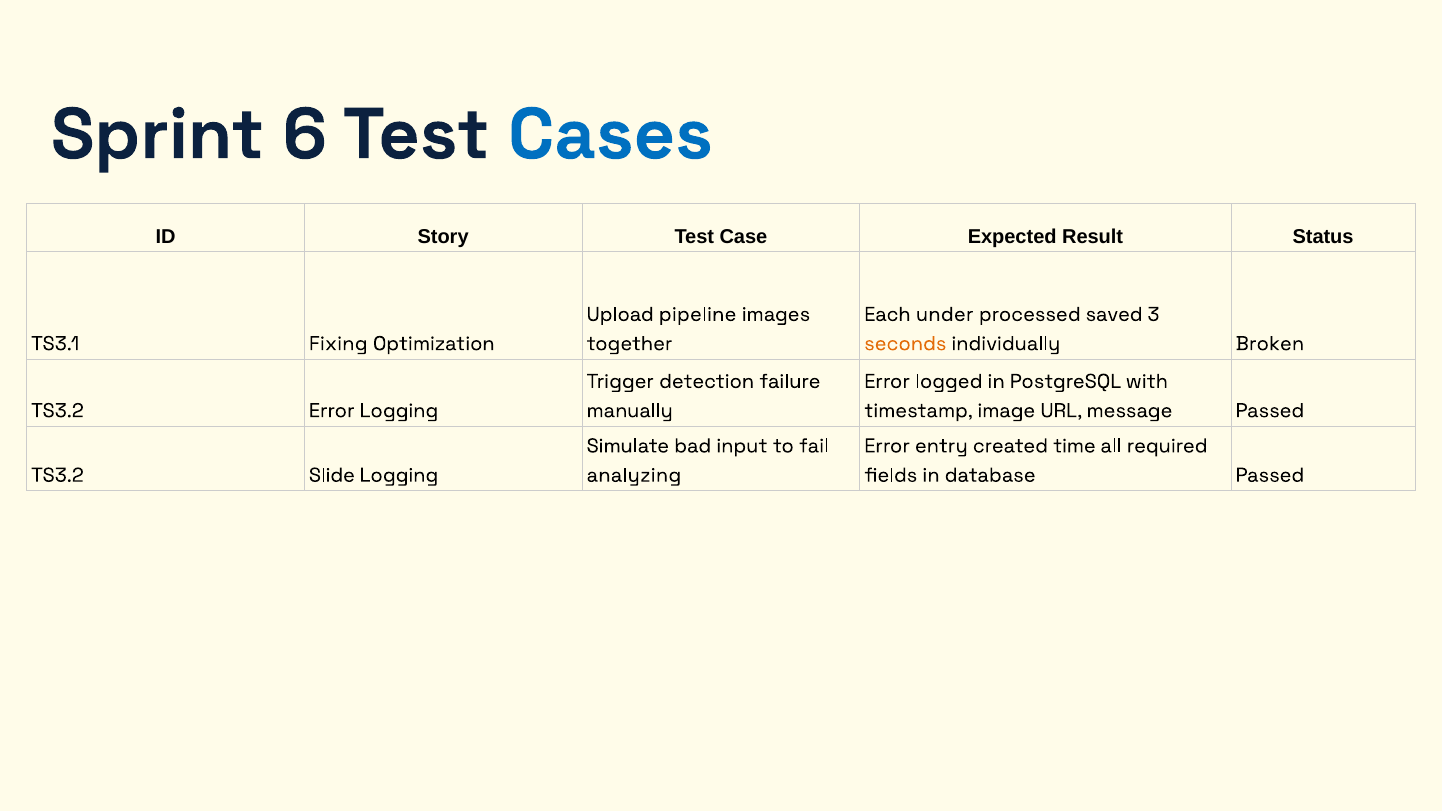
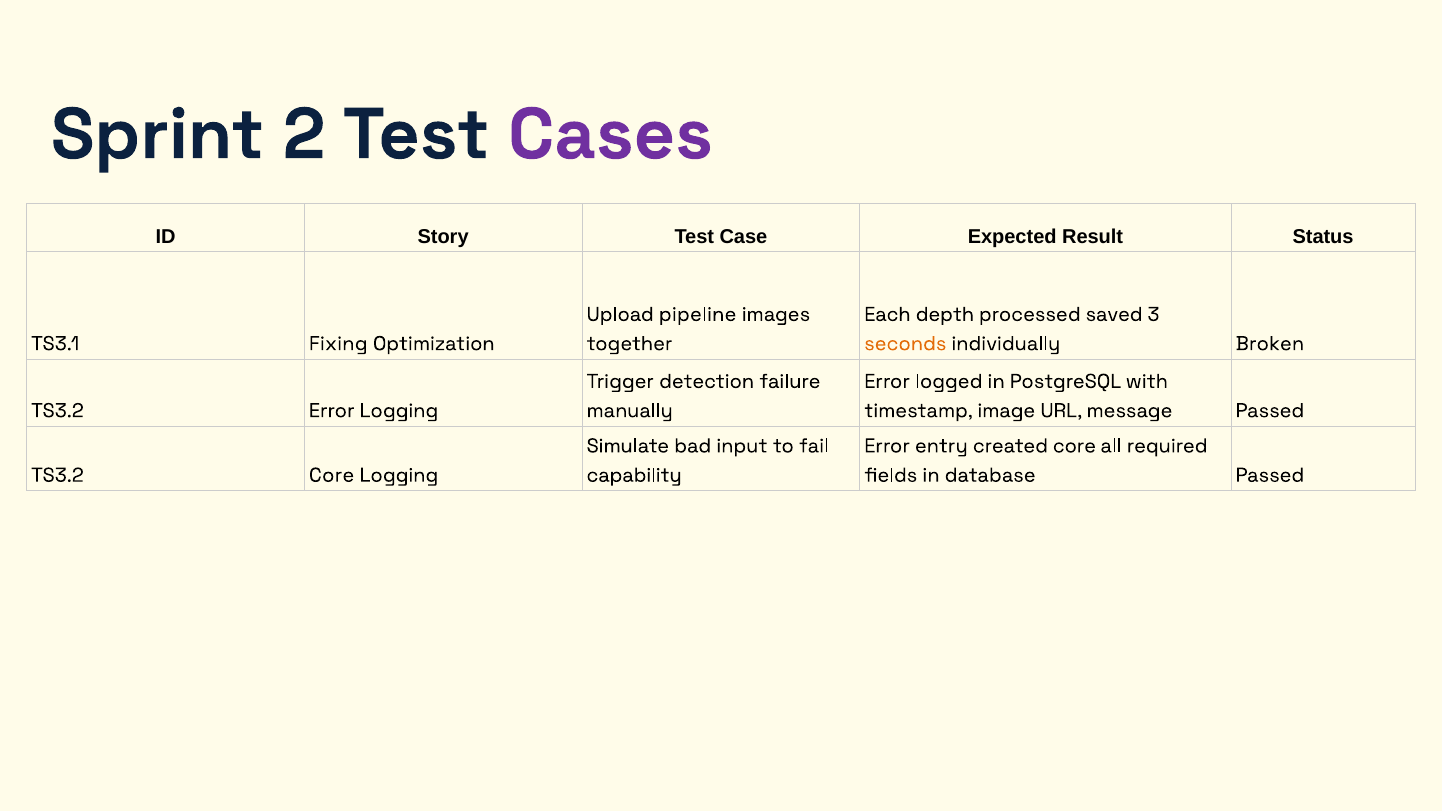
6: 6 -> 2 (304, 134)
Cases colour: blue -> purple (610, 134)
under: under -> depth (945, 314)
created time: time -> core (1074, 446)
TS3.2 Slide: Slide -> Core (332, 475)
analyzing: analyzing -> capability (634, 475)
